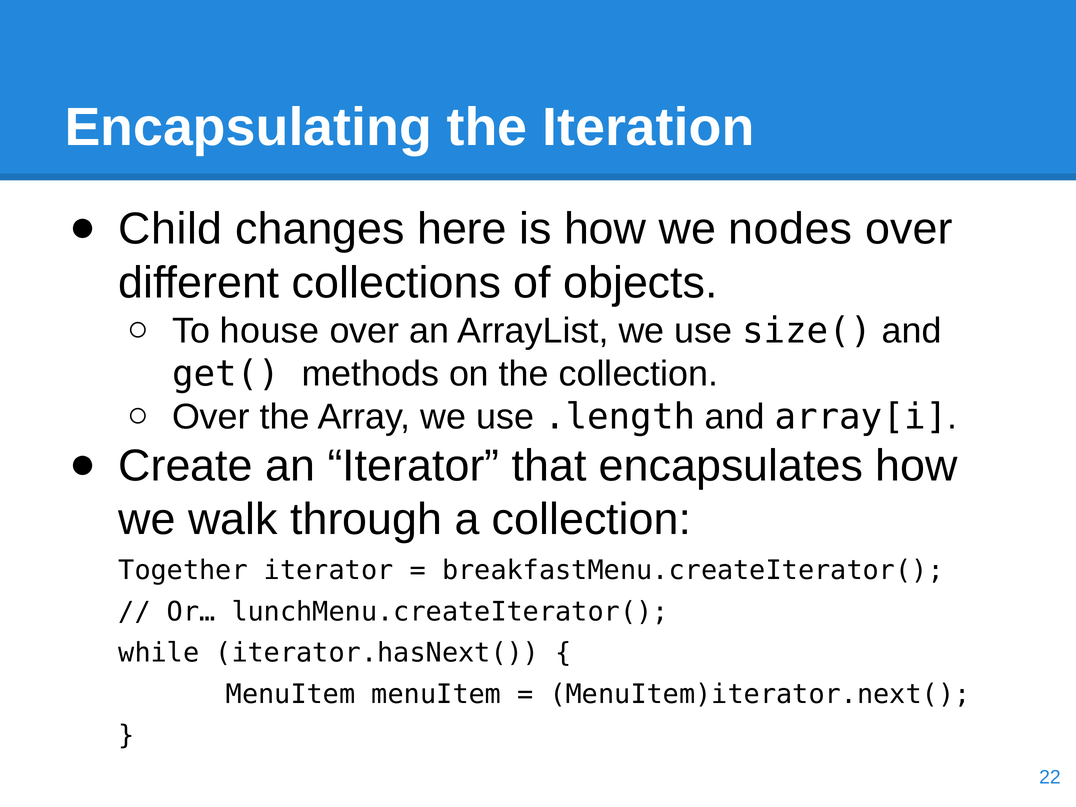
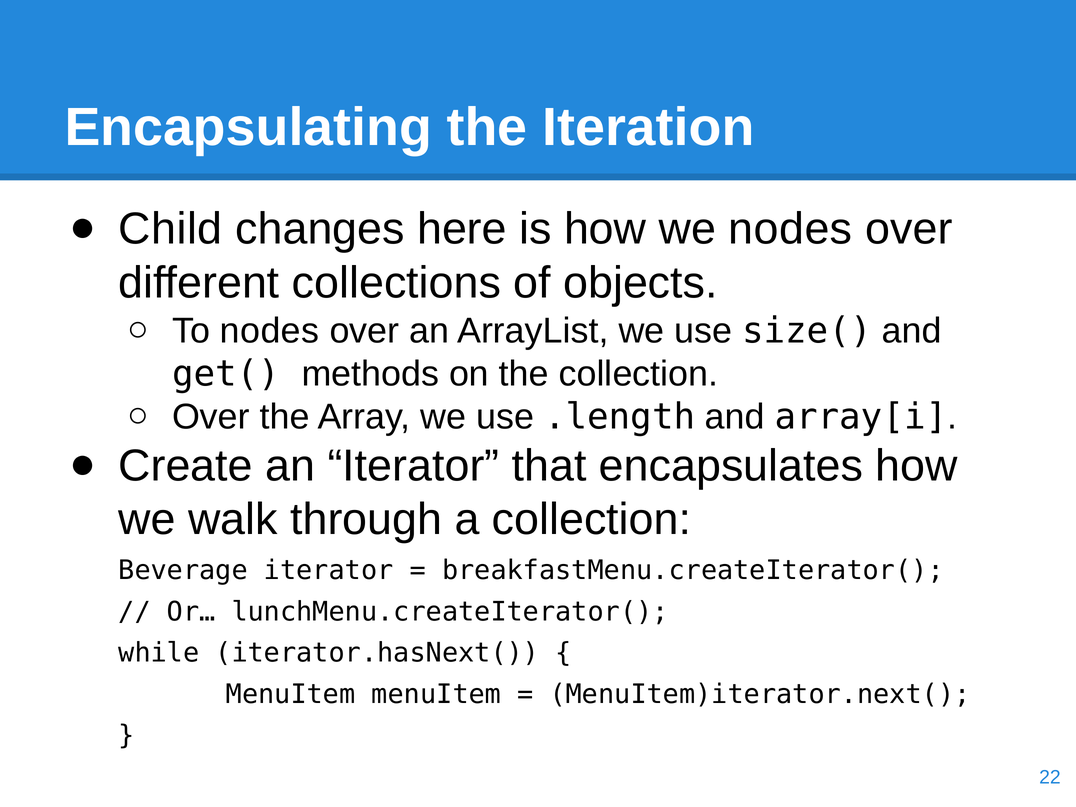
To house: house -> nodes (270, 331)
Together: Together -> Beverage (183, 570)
